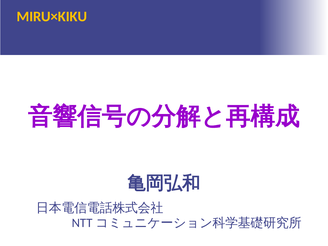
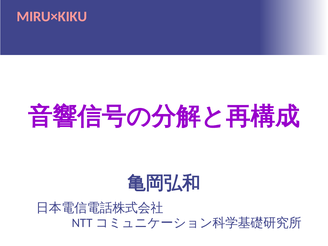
MIRU×KIKU colour: yellow -> pink (52, 17)
